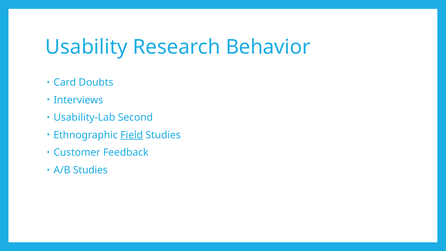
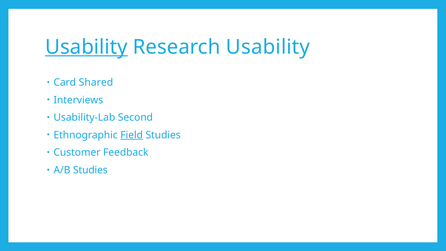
Usability underline: none -> present (86, 47)
Research Behavior: Behavior -> Usability (268, 47)
Doubts: Doubts -> Shared (96, 82)
